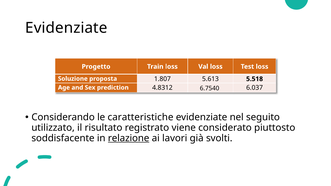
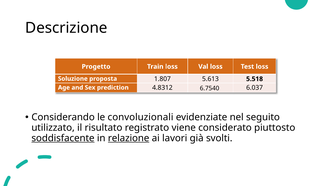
Evidenziate: Evidenziate -> Descrizione (66, 28)
caratteristiche: caratteristiche -> convoluzionali (140, 117)
soddisfacente underline: none -> present (63, 138)
